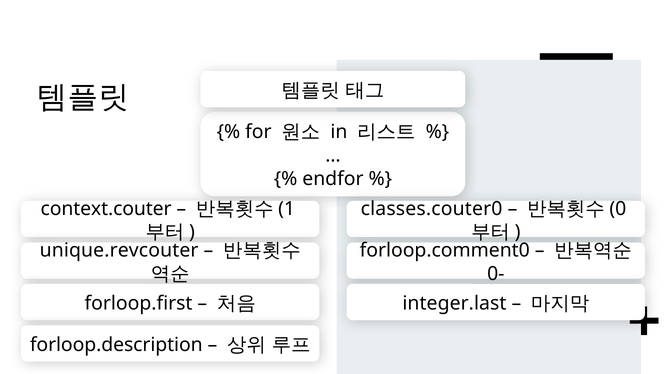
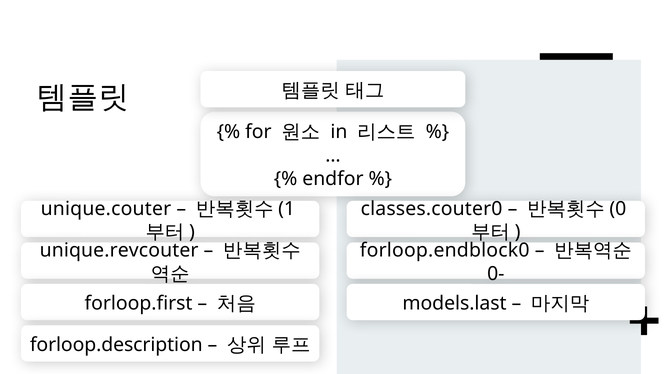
context.couter: context.couter -> unique.couter (106, 209)
forloop.comment0: forloop.comment0 -> forloop.endblock0 (445, 251)
integer.last: integer.last -> models.last (454, 304)
